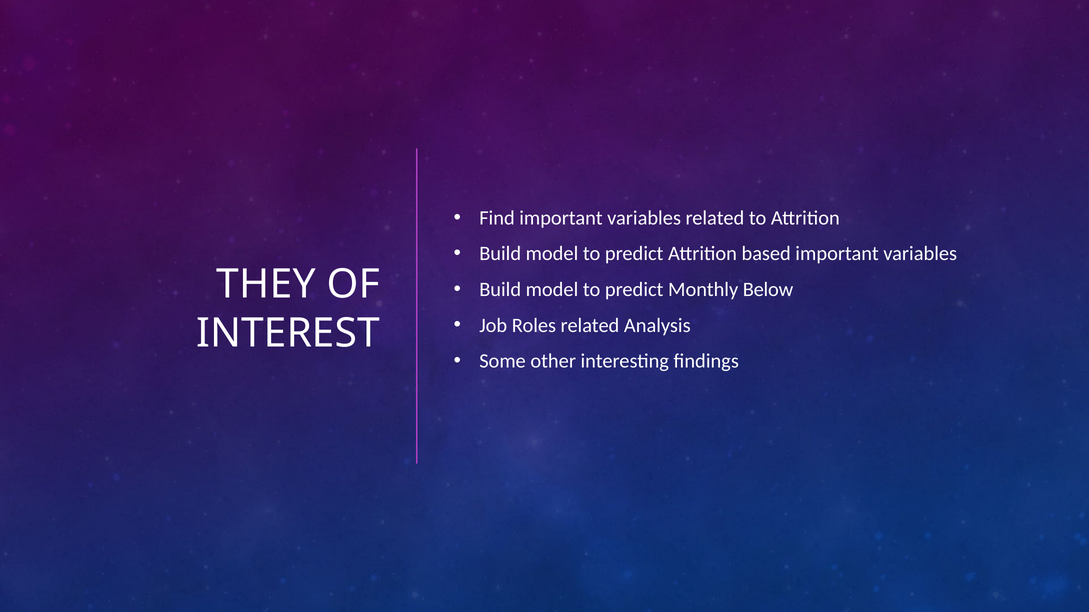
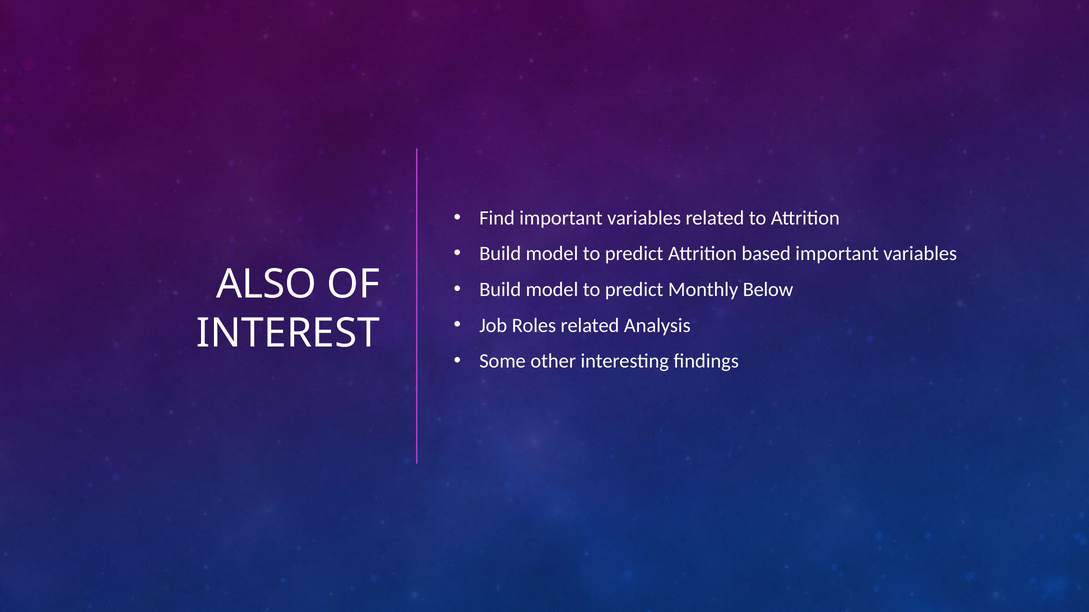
THEY: THEY -> ALSO (266, 285)
